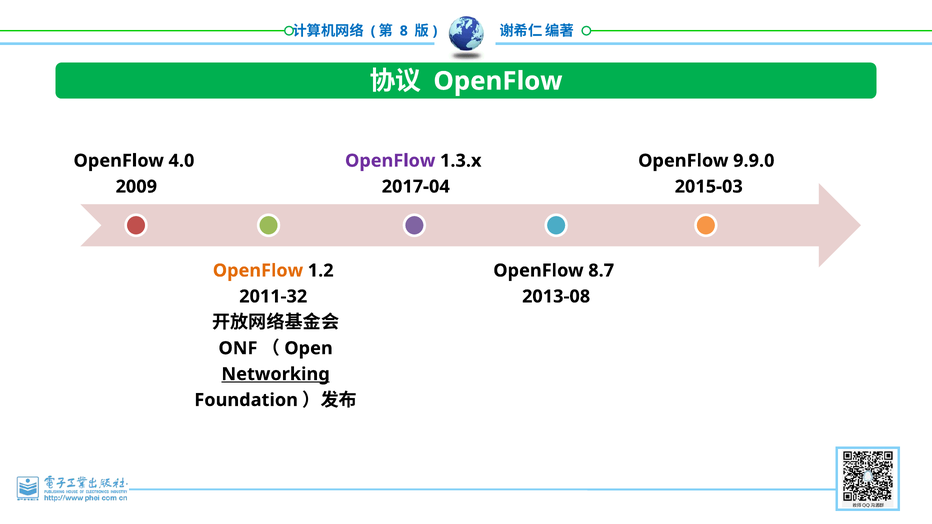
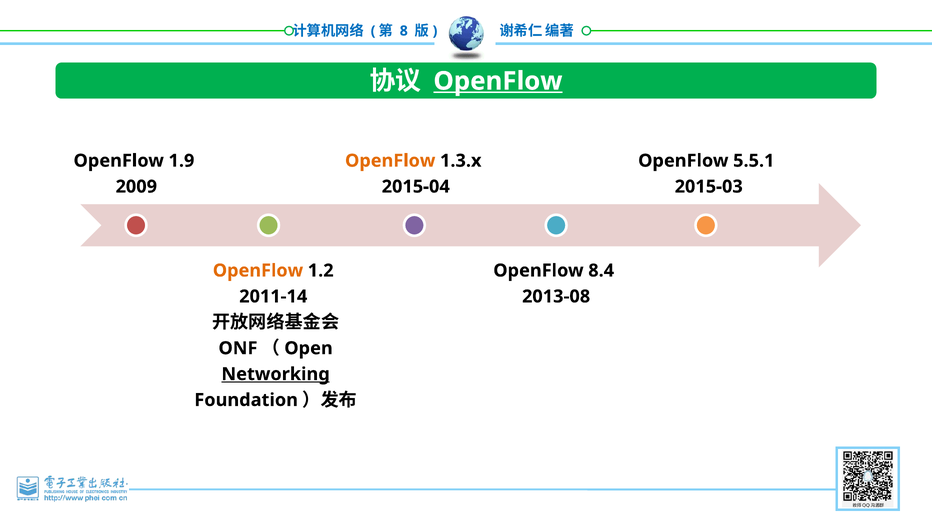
OpenFlow underline: none -> present (498, 81)
4.0: 4.0 -> 1.9 (181, 161)
OpenFlow colour: purple -> orange (390, 161)
9.9.0: 9.9.0 -> 5.5.1 (754, 161)
2017-04: 2017-04 -> 2015-04 (416, 187)
8.7: 8.7 -> 8.4 (601, 271)
2011-32: 2011-32 -> 2011-14 (273, 297)
